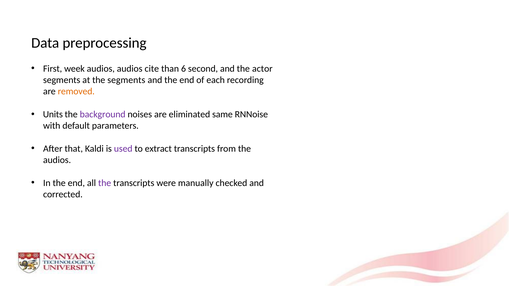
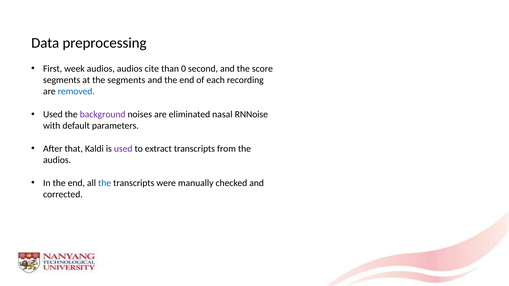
6: 6 -> 0 (184, 69)
actor: actor -> score (262, 69)
removed colour: orange -> blue (76, 92)
Units: Units -> Used (53, 115)
same: same -> nasal (222, 115)
the colour: purple -> blue (105, 183)
